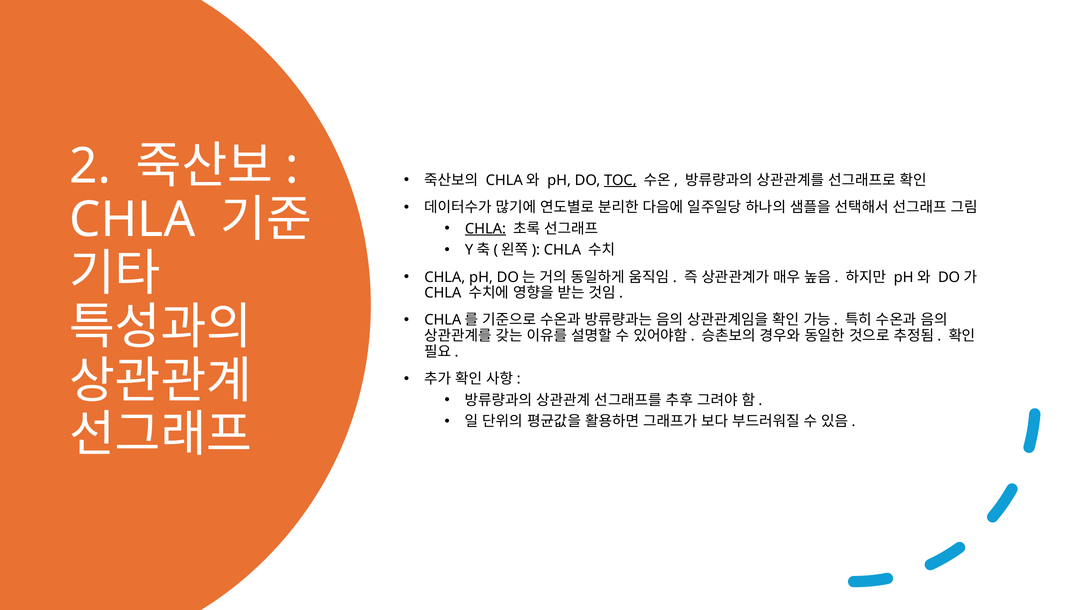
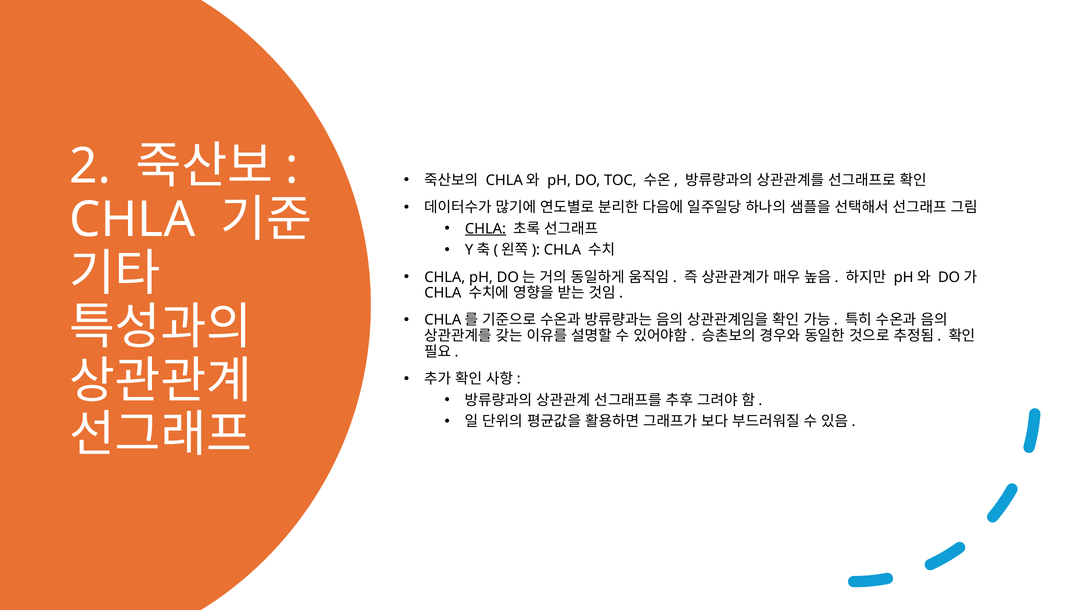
TOC underline: present -> none (620, 180)
